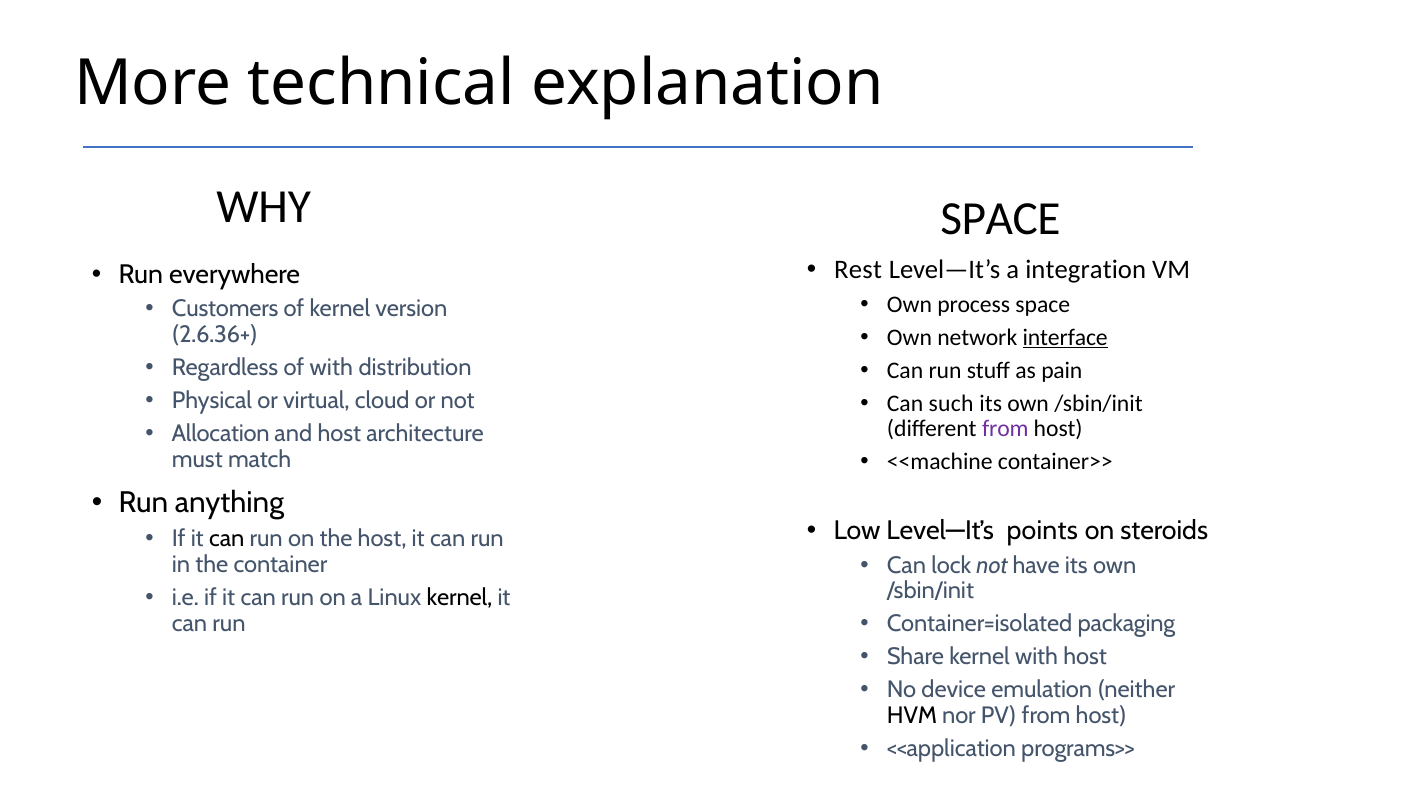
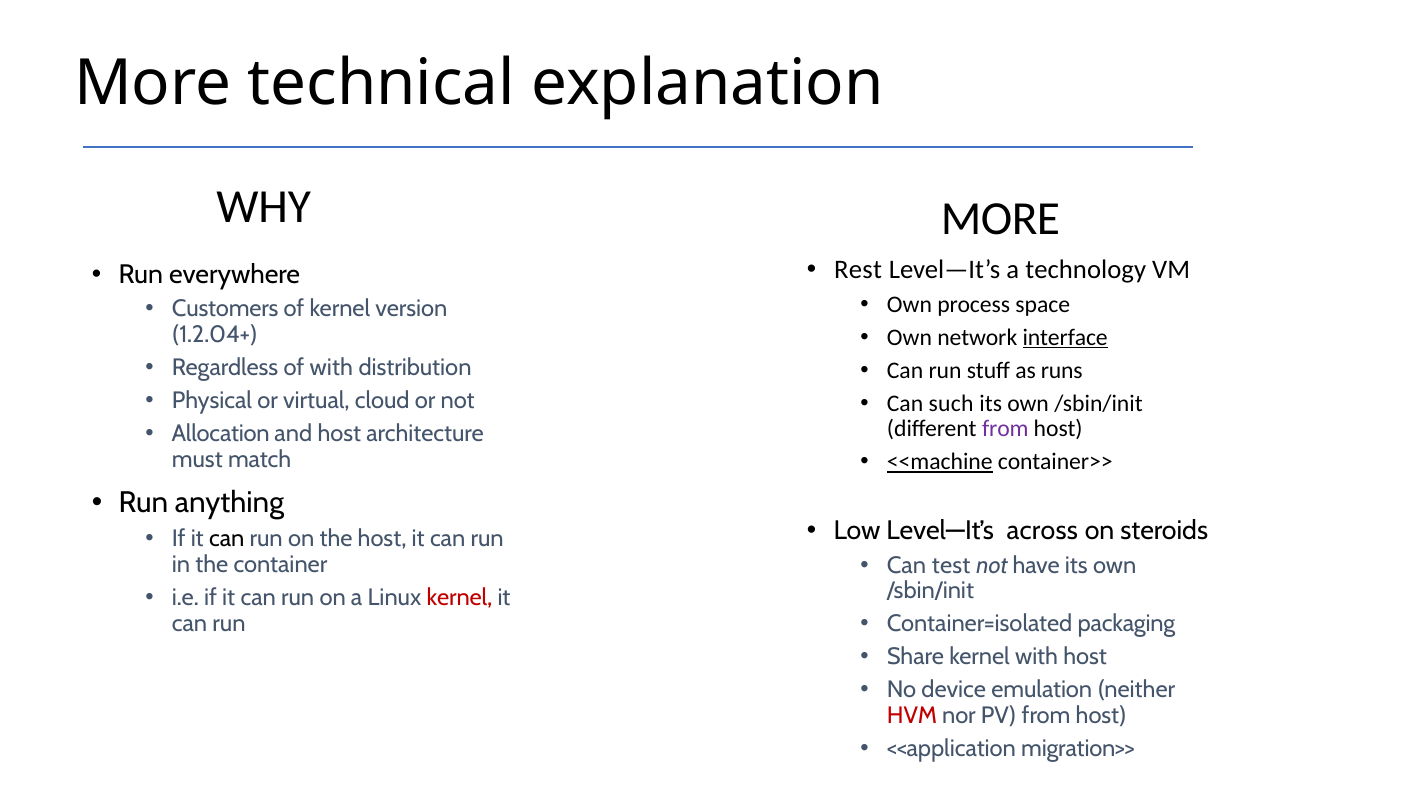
WHY SPACE: SPACE -> MORE (1000, 218)
integration: integration -> technology (1086, 270)
2.6.36+: 2.6.36+ -> 1.2.04+ (215, 334)
pain: pain -> runs (1062, 370)
<<machine underline: none -> present (940, 461)
points: points -> across (1042, 530)
lock: lock -> test (951, 565)
kernel colour: black -> red (459, 597)
HVM colour: black -> red (912, 715)
programs>>: programs>> -> migration>> (1078, 748)
